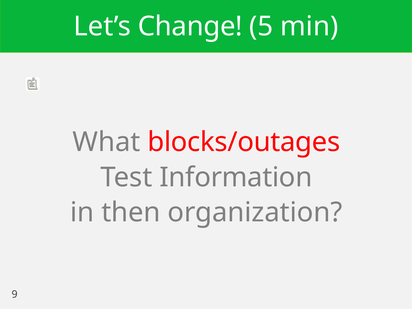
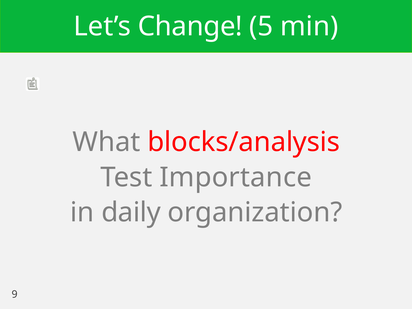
blocks/outages: blocks/outages -> blocks/analysis (244, 142)
Information: Information -> Importance (236, 177)
then: then -> daily (131, 212)
